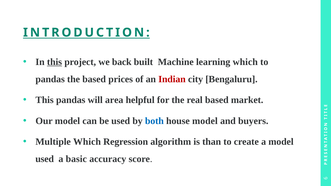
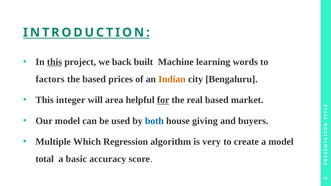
learning which: which -> words (245, 62)
pandas: pandas -> factors (50, 79)
Indian colour: red -> orange (172, 79)
This pandas: pandas -> integer (71, 100)
for underline: none -> present (163, 100)
house model: model -> giving (205, 121)
than: than -> very (212, 142)
used: used -> total (45, 159)
